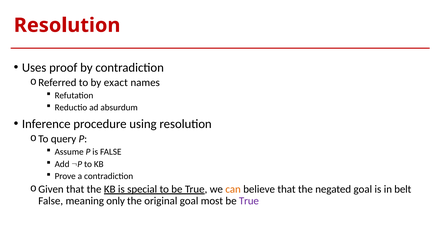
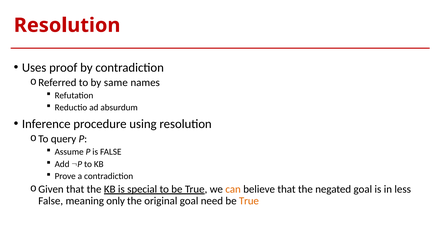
exact: exact -> same (116, 83)
belt: belt -> less (403, 189)
most: most -> need (212, 201)
True colour: purple -> orange (249, 201)
